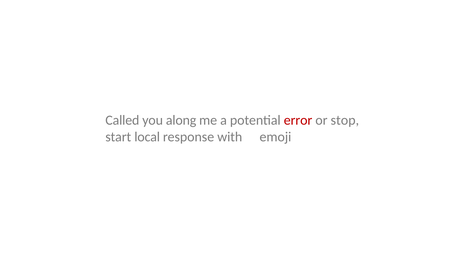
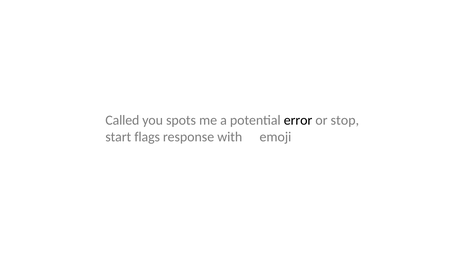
along: along -> spots (181, 120)
error colour: red -> black (298, 120)
local: local -> flags (147, 137)
